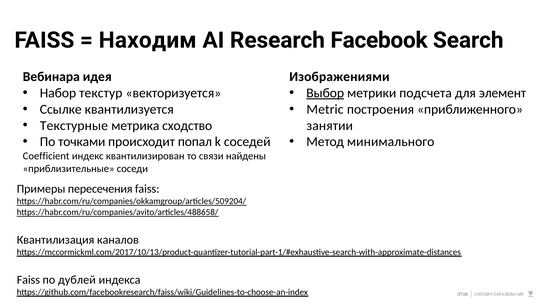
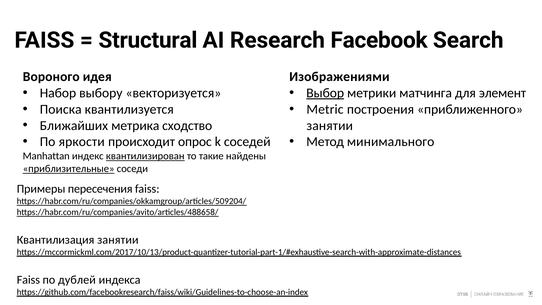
Находим: Находим -> Structural (148, 40)
Вебинара: Вебинара -> Вороного (51, 77)
текстур: текстур -> выбору (101, 93)
подсчета: подсчета -> матчинга (426, 93)
Ссылке: Ссылке -> Поиска (61, 109)
Текстурные: Текстурные -> Ближайших (74, 126)
точками: точками -> яркости (82, 142)
попал: попал -> опрос (195, 142)
Coefficient: Coefficient -> Manhattan (46, 156)
квантилизирован underline: none -> present (145, 156)
связи: связи -> такие (211, 156)
приблизительные underline: none -> present (69, 169)
Квантилизация каналов: каналов -> занятии (118, 240)
